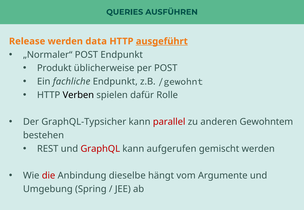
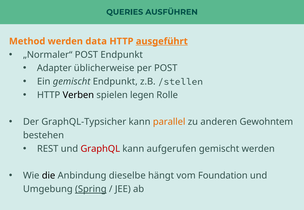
Release: Release -> Method (27, 41)
Produkt: Produkt -> Adapter (54, 68)
Ein fachliche: fachliche -> gemischt (72, 82)
/gewohnt: /gewohnt -> /stellen (180, 82)
dafür: dafür -> legen (142, 95)
parallel colour: red -> orange (169, 122)
die colour: red -> black (49, 176)
Argumente: Argumente -> Foundation (223, 176)
Spring underline: none -> present (91, 190)
